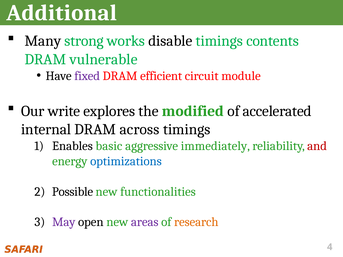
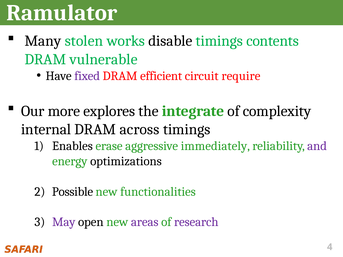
Additional: Additional -> Ramulator (62, 13)
strong: strong -> stolen (84, 41)
module: module -> require (241, 76)
write: write -> more (64, 111)
modified: modified -> integrate (193, 111)
accelerated: accelerated -> complexity (277, 111)
basic: basic -> erase (109, 146)
and colour: red -> purple (317, 146)
optimizations colour: blue -> black (126, 161)
research colour: orange -> purple (196, 222)
